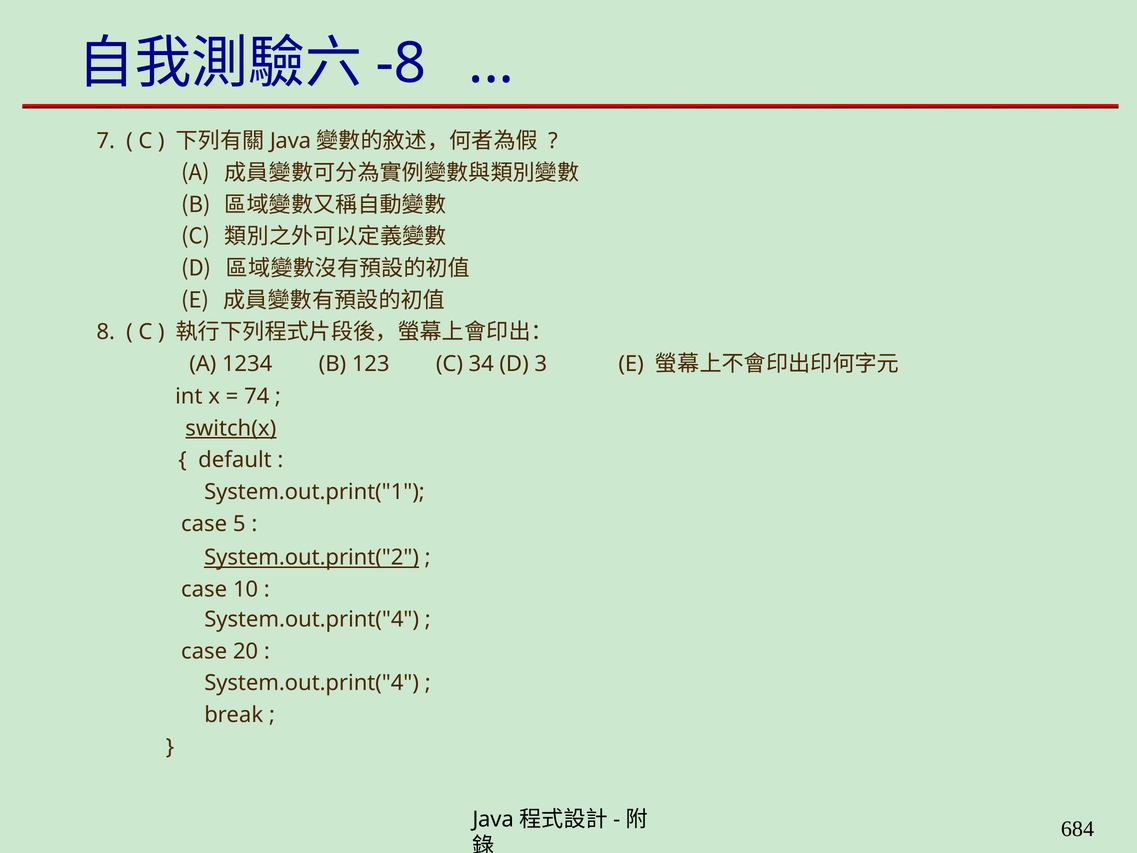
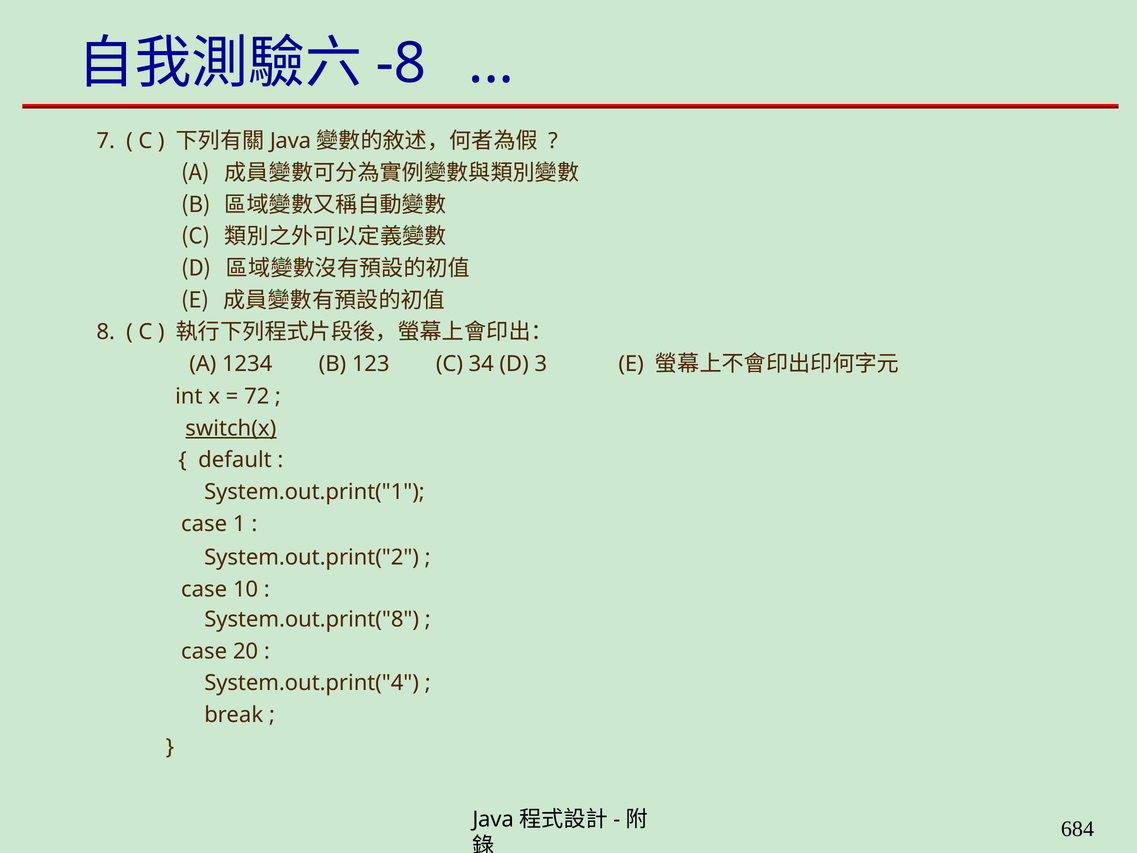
74: 74 -> 72 (257, 396)
5: 5 -> 1 (239, 524)
System.out.print("2 underline: present -> none (312, 557)
System.out.print("4: System.out.print("4 -> System.out.print("8 (312, 619)
